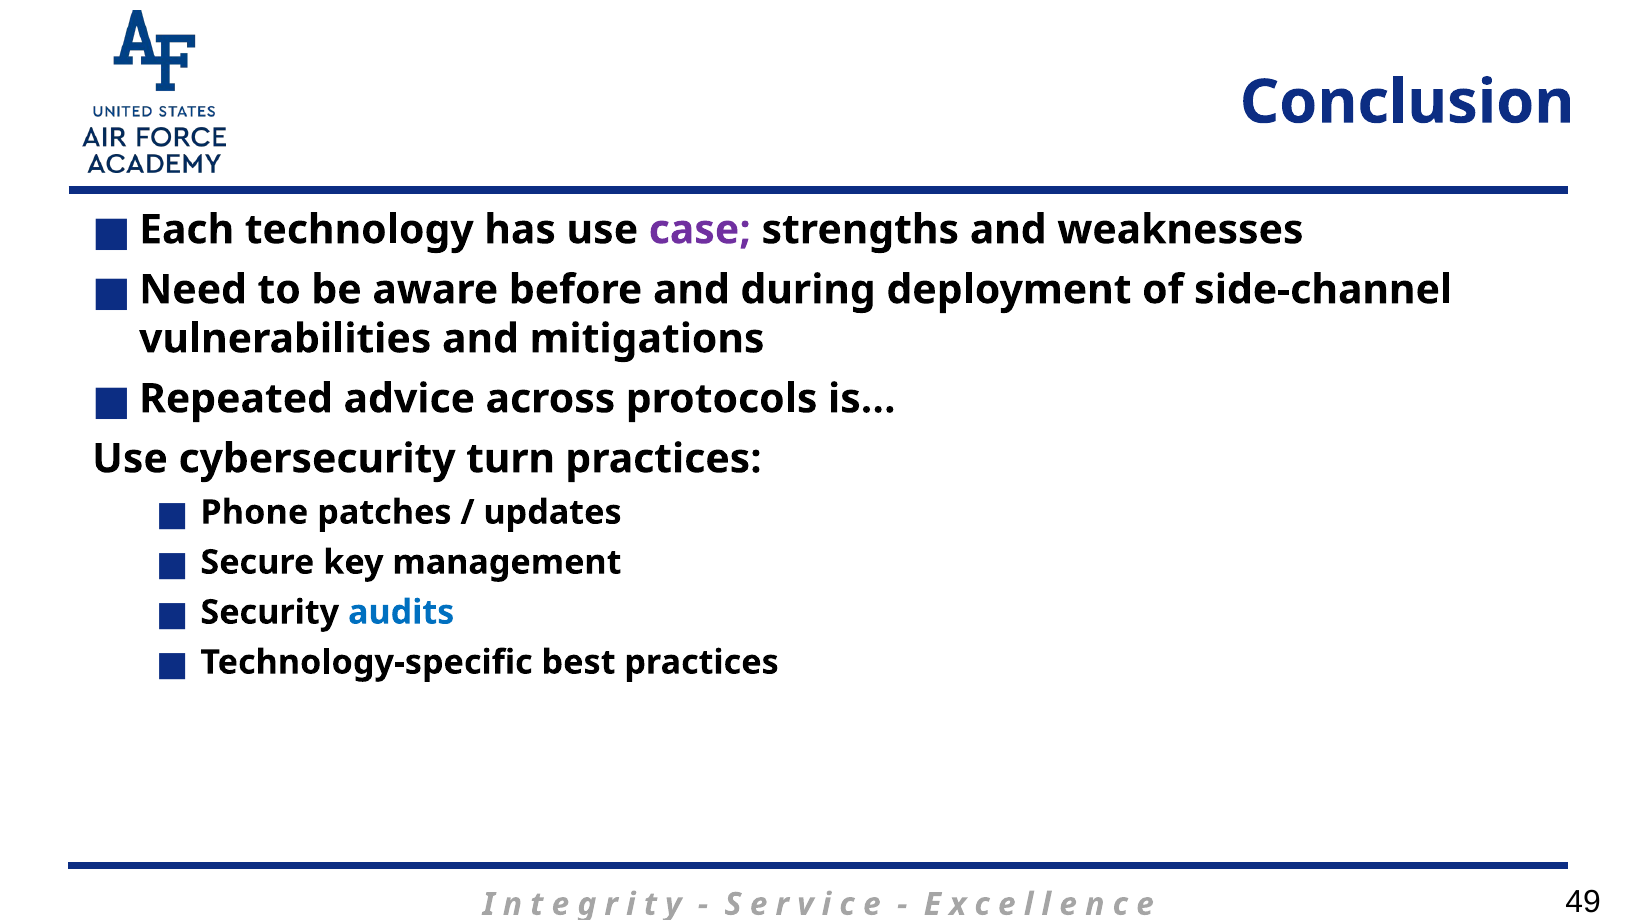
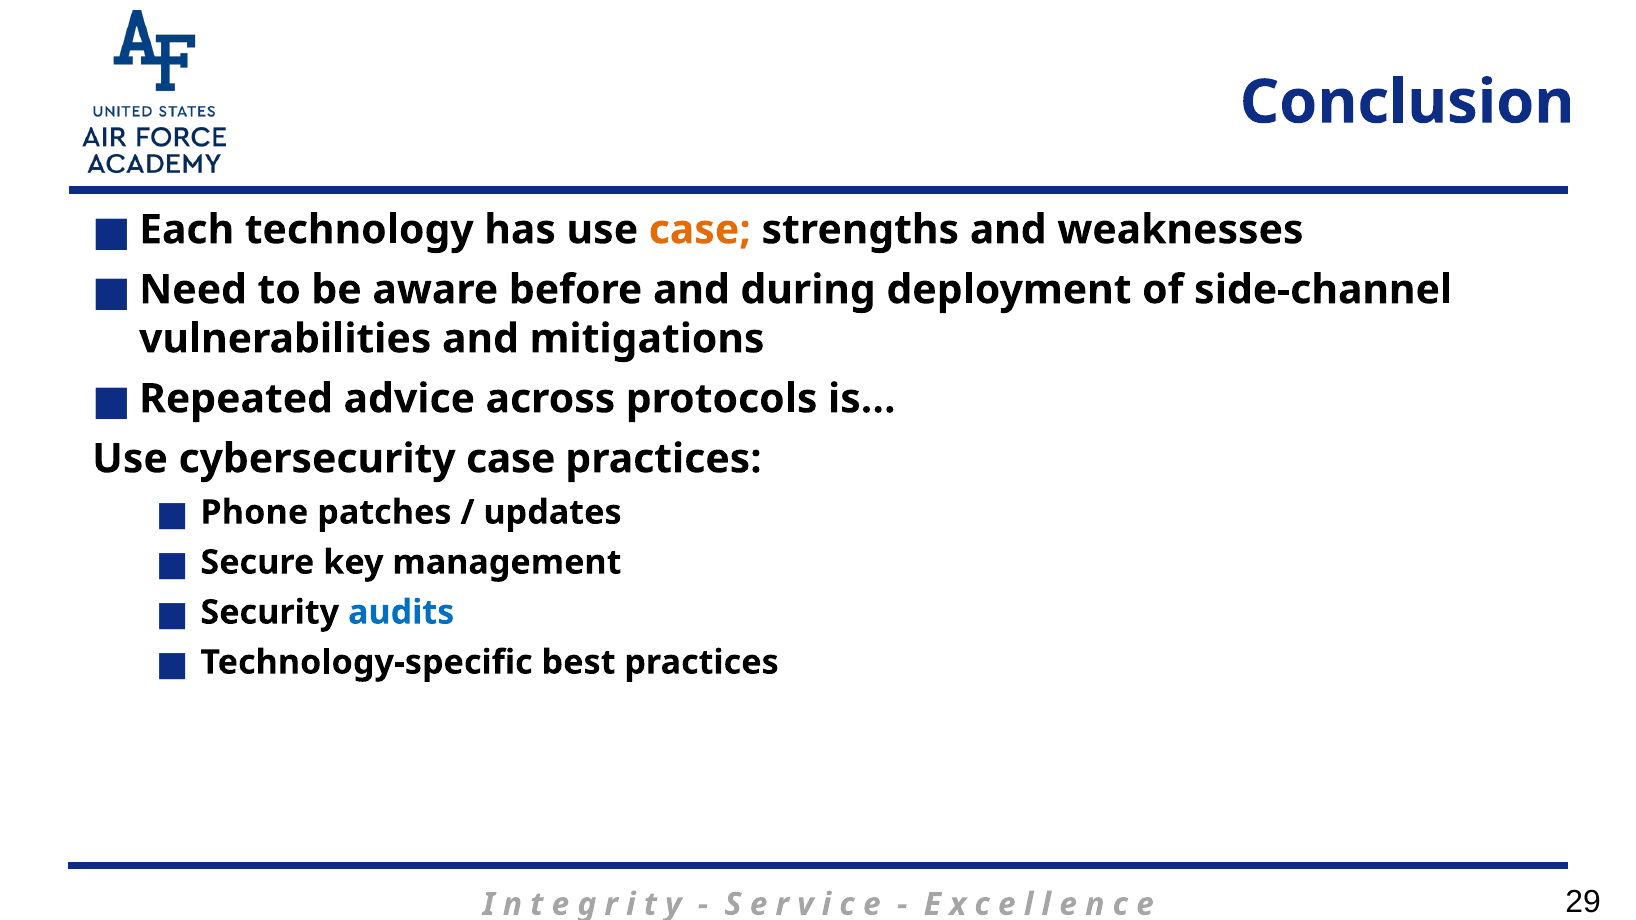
case colour: purple -> orange (700, 230)
cybersecurity turn: turn -> case (511, 459)
49: 49 -> 29 (1583, 902)
